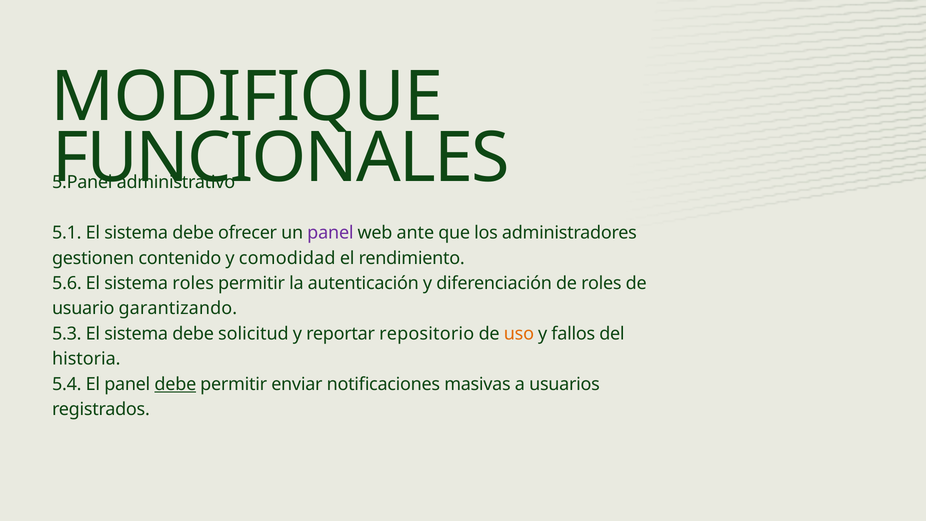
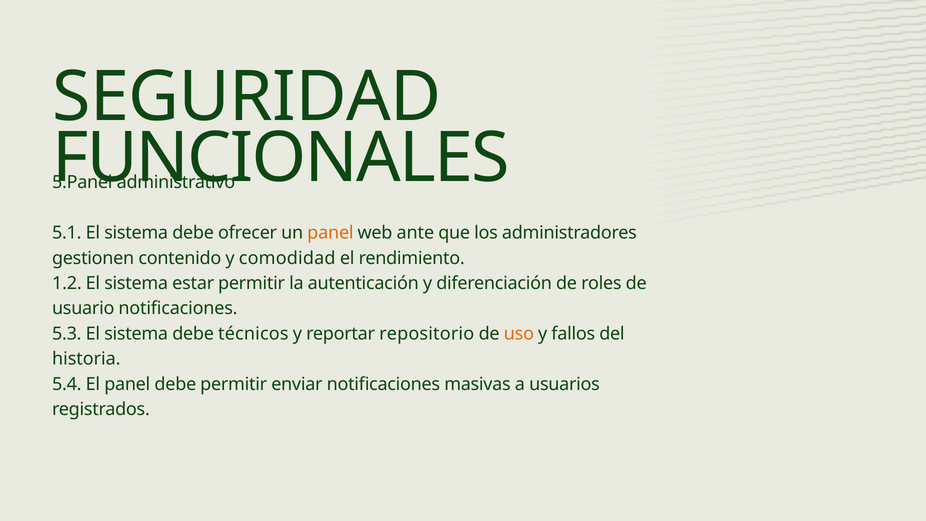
MODIFIQUE: MODIFIQUE -> SEGURIDAD (247, 97)
panel colour: purple -> orange (330, 233)
5.6: 5.6 -> 1.2 (67, 283)
sistema roles: roles -> estar (193, 283)
usuario garantizando: garantizando -> notificaciones (178, 308)
solicitud: solicitud -> técnicos (253, 334)
debe underline: present -> none (175, 384)
